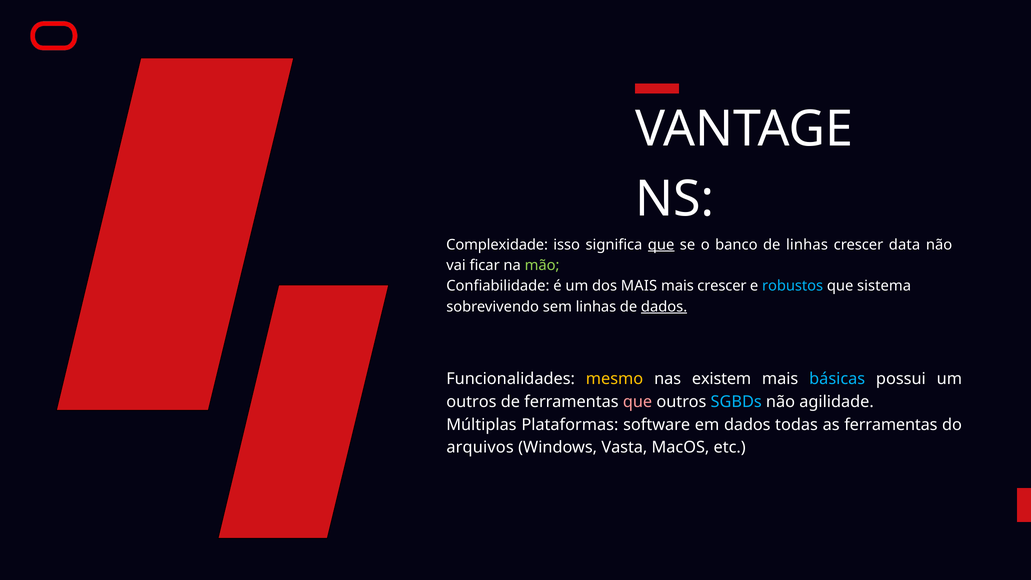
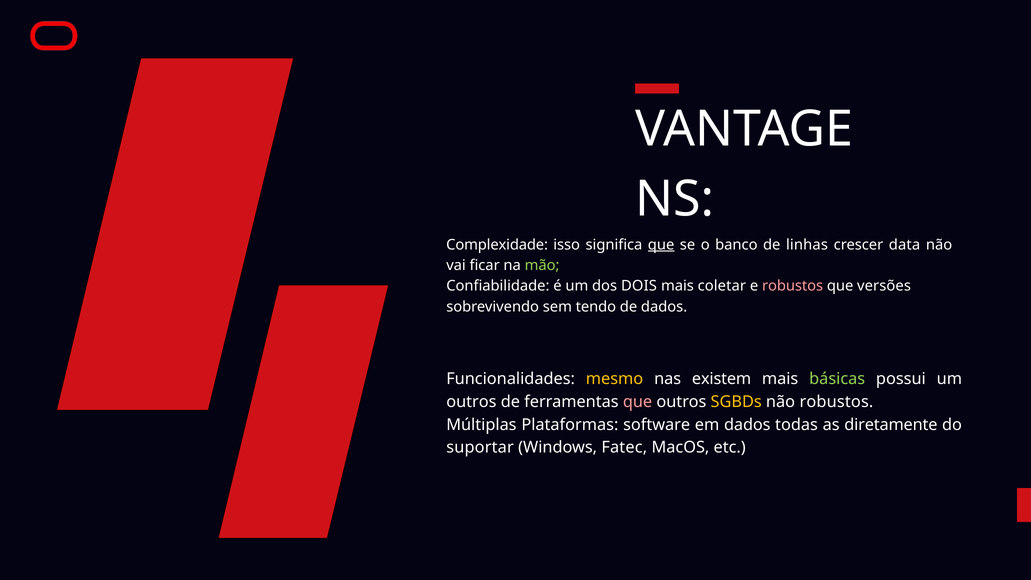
dos MAIS: MAIS -> DOIS (639, 286)
mais crescer: crescer -> coletar (722, 286)
robustos colour: light blue -> pink (793, 286)
sistema: sistema -> versões (884, 286)
sem linhas: linhas -> tendo (596, 307)
dados underline: present -> none (664, 307)
básicas colour: light blue -> light green (837, 379)
SGBDs colour: light blue -> yellow (736, 402)
não agilidade: agilidade -> robustos (836, 402)
as ferramentas: ferramentas -> diretamente (891, 425)
arquivos: arquivos -> suportar (480, 447)
Vasta: Vasta -> Fatec (624, 447)
